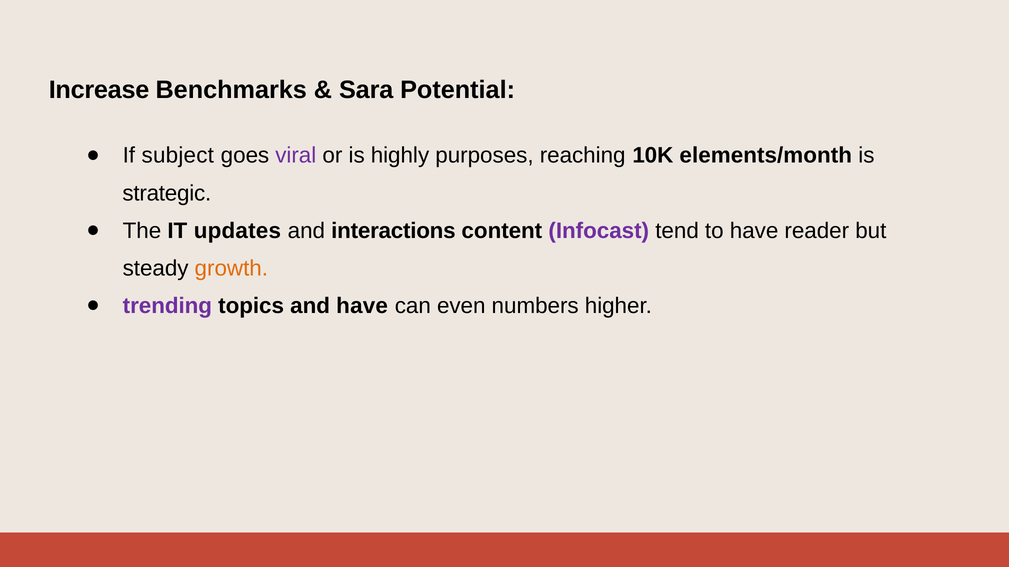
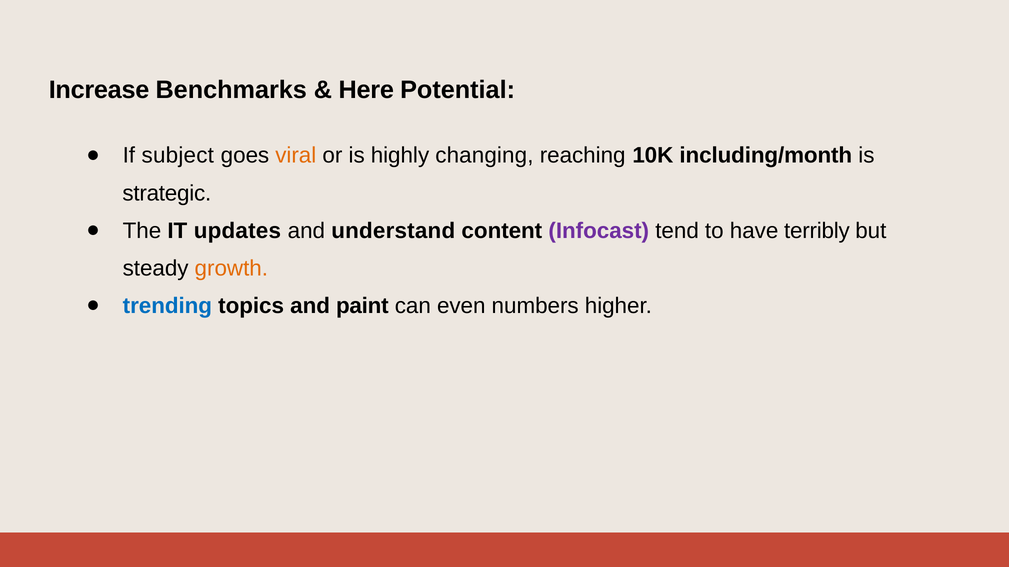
Sara: Sara -> Here (366, 90)
viral colour: purple -> orange (296, 156)
purposes: purposes -> changing (484, 156)
elements/month: elements/month -> including/month (766, 156)
interactions: interactions -> understand (393, 231)
reader: reader -> terribly (817, 231)
trending colour: purple -> blue (167, 306)
and have: have -> paint (362, 306)
